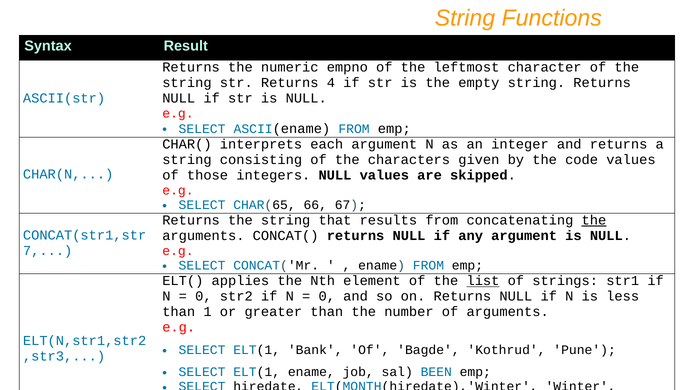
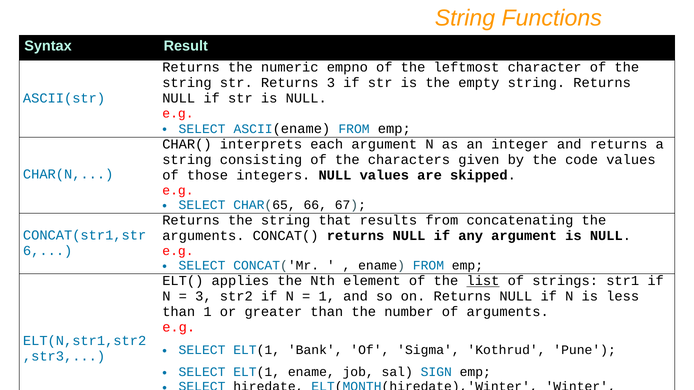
Returns 4: 4 -> 3 (331, 83)
the underline: present -> none (594, 220)
7: 7 -> 6 (48, 251)
0: 0 -> 3 (203, 297)
0: 0 -> 1 (327, 297)
Bagde: Bagde -> Sigma (428, 350)
BEEN: BEEN -> SIGN (436, 372)
